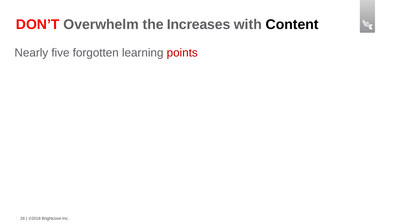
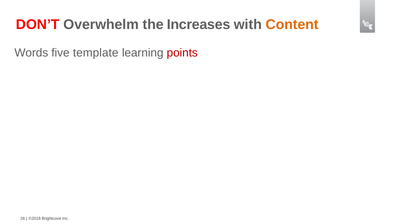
Content colour: black -> orange (292, 25)
Nearly: Nearly -> Words (31, 53)
forgotten: forgotten -> template (96, 53)
